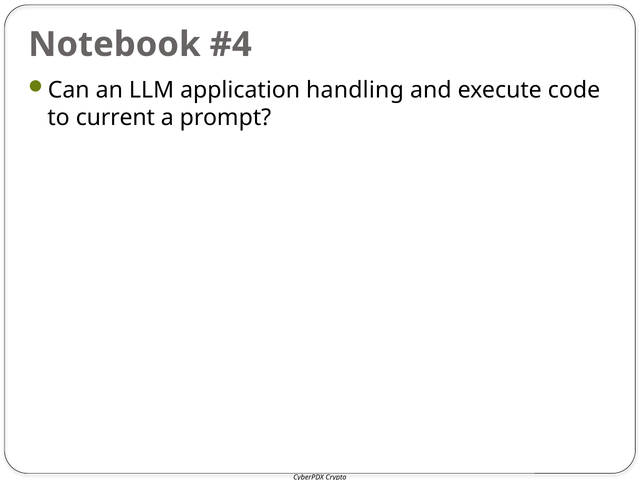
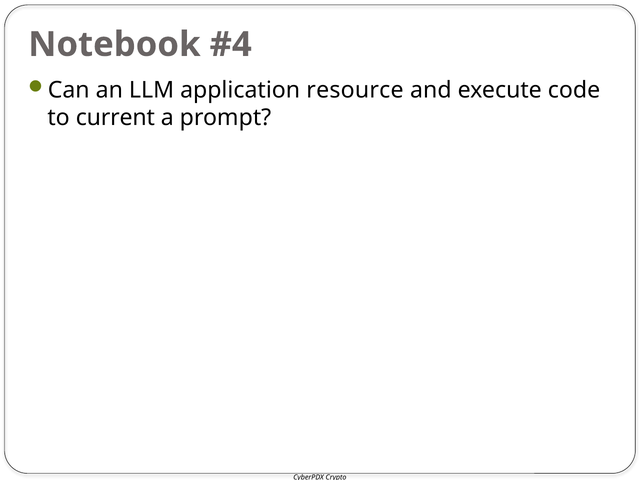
handling: handling -> resource (355, 90)
